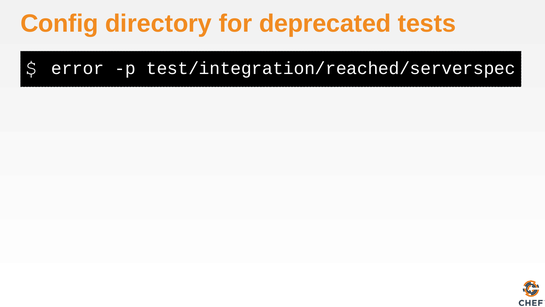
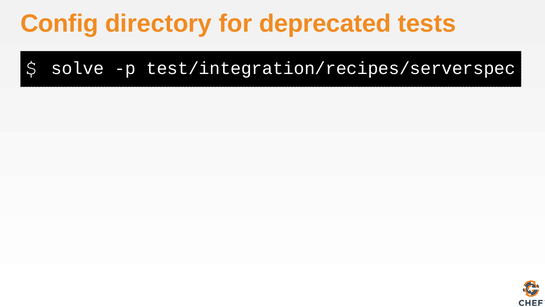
error: error -> solve (78, 68)
test/integration/reached/serverspec: test/integration/reached/serverspec -> test/integration/recipes/serverspec (331, 68)
